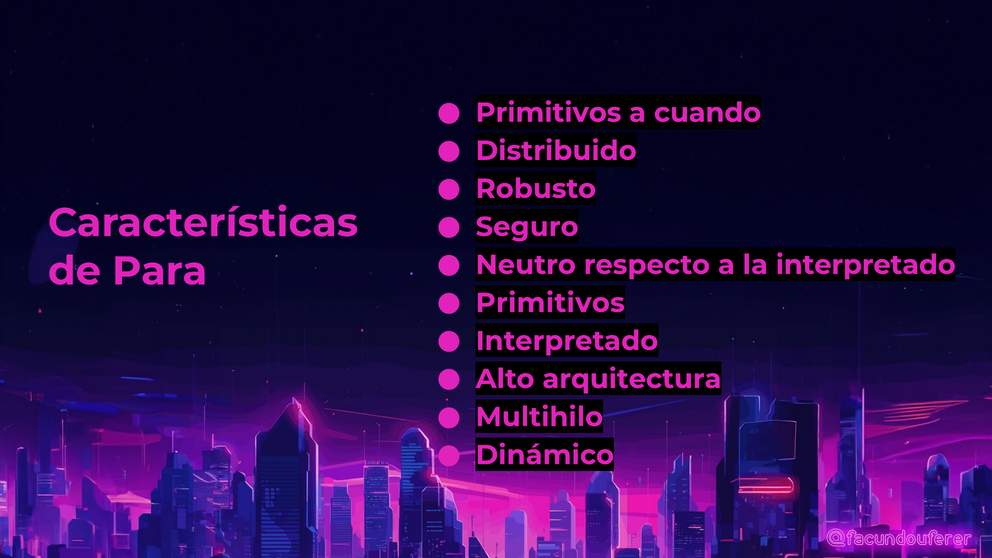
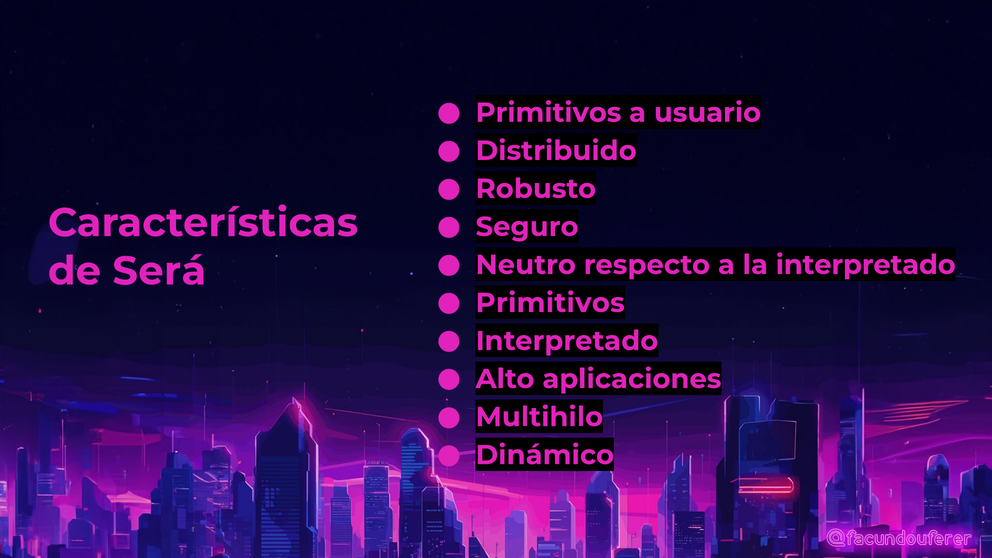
cuando: cuando -> usuario (708, 113)
Para: Para -> Será (159, 271)
arquitectura: arquitectura -> aplicaciones (632, 379)
